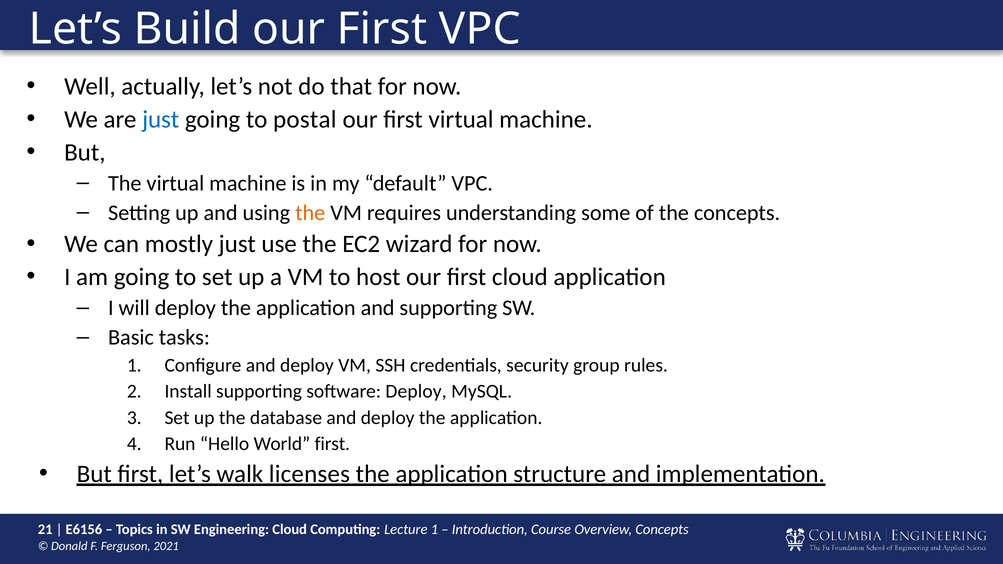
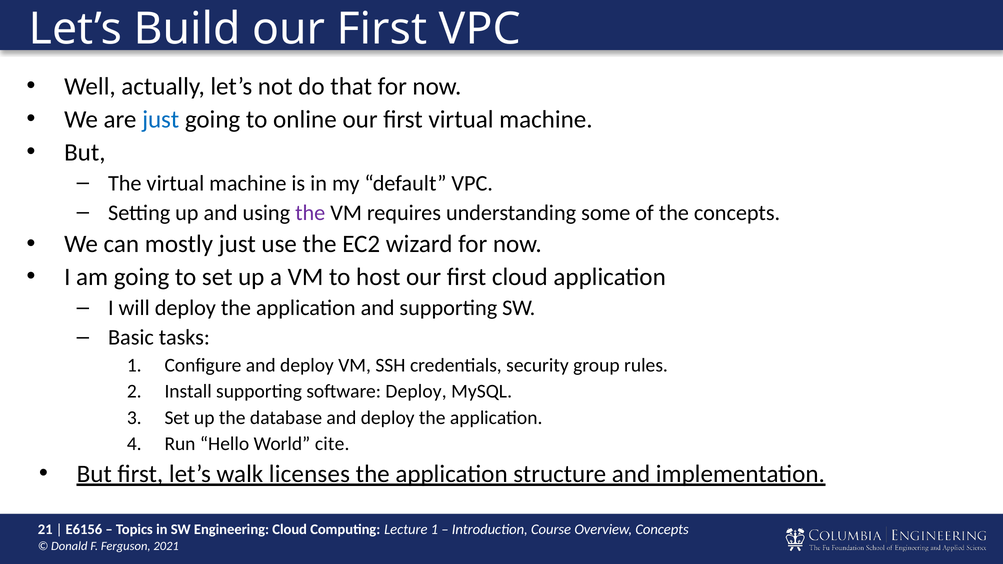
postal: postal -> online (305, 119)
the colour: orange -> purple (310, 213)
World first: first -> cite (332, 444)
